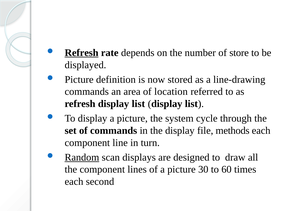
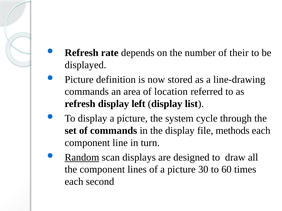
Refresh underline: present -> none (82, 53)
store: store -> their (239, 53)
refresh display list: list -> left (138, 104)
